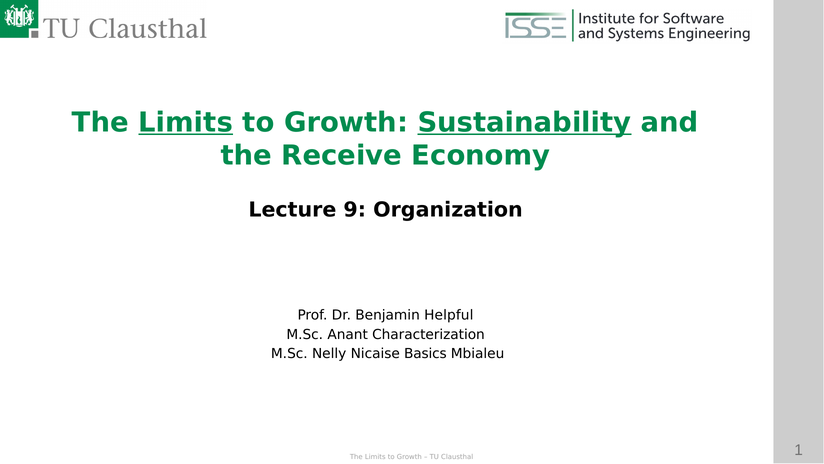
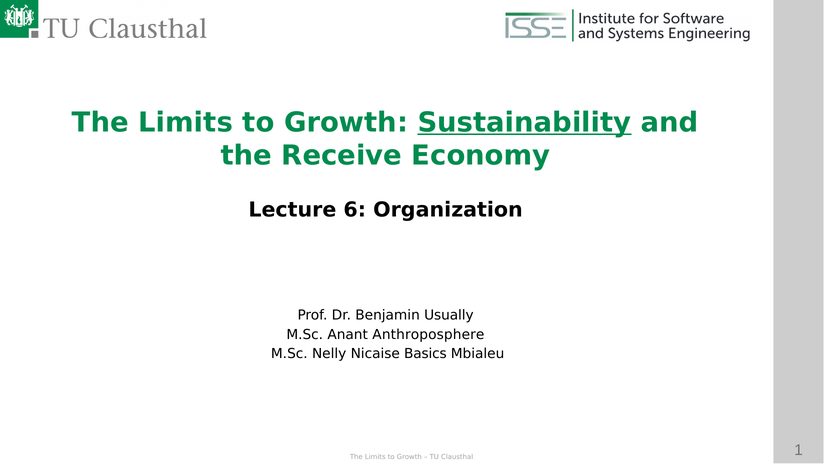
Limits underline: present -> none (186, 122)
9: 9 -> 6 (355, 210)
Helpful: Helpful -> Usually (449, 315)
Characterization: Characterization -> Anthroposphere (428, 334)
